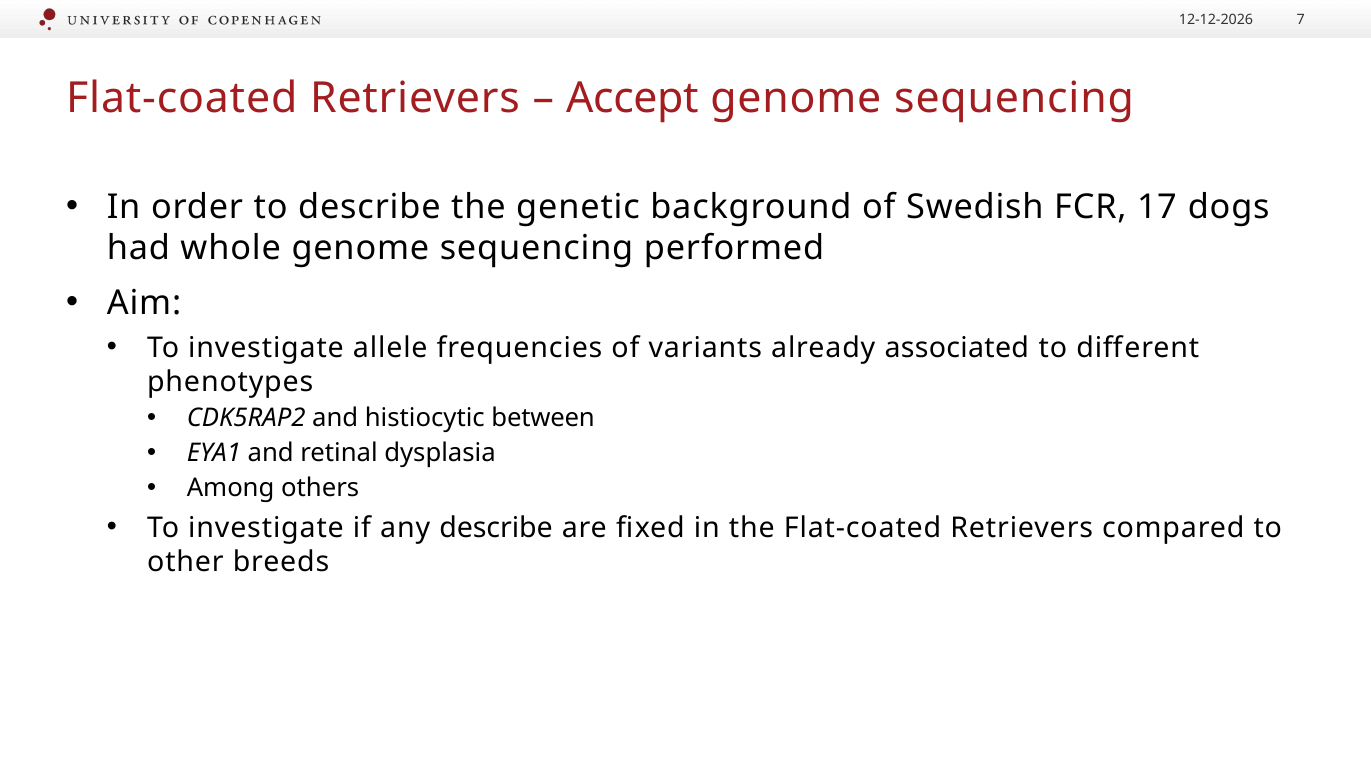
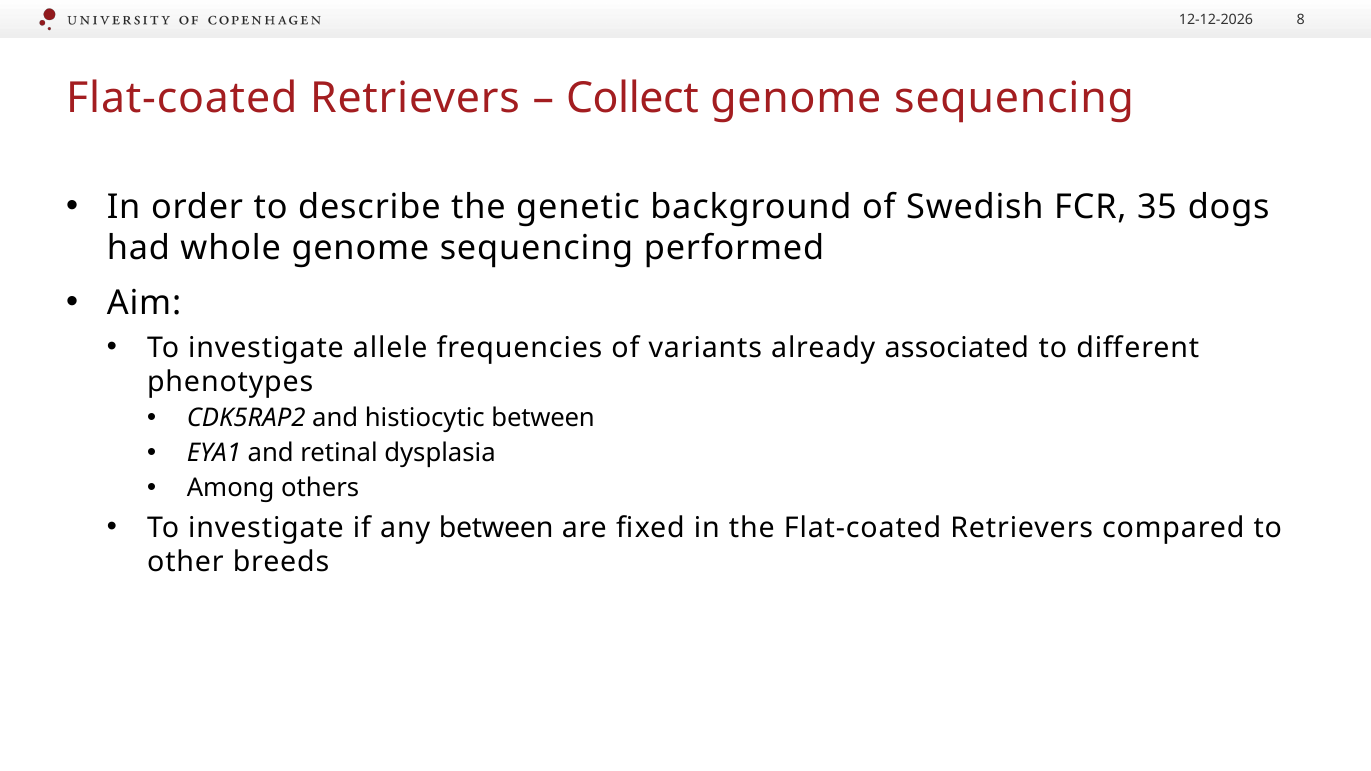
7: 7 -> 8 (1301, 20)
Accept: Accept -> Collect (632, 98)
17: 17 -> 35 (1157, 207)
any describe: describe -> between (496, 528)
